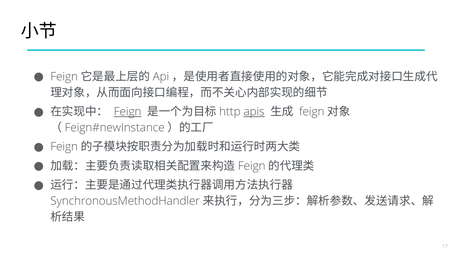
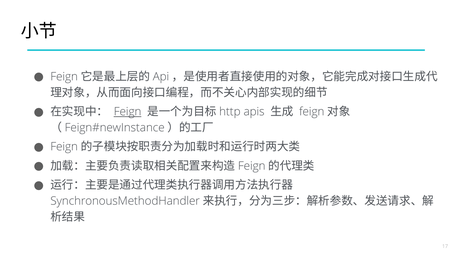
apis underline: present -> none (254, 112)
